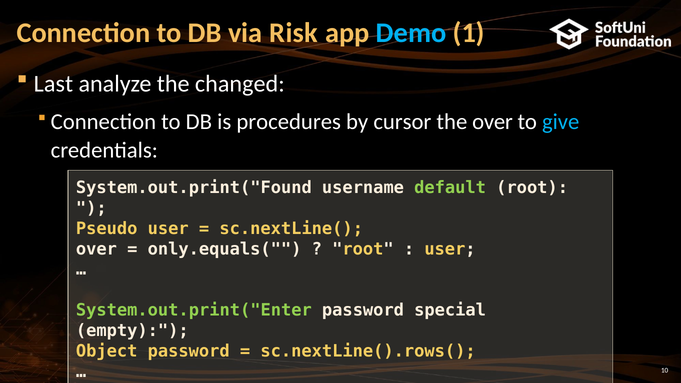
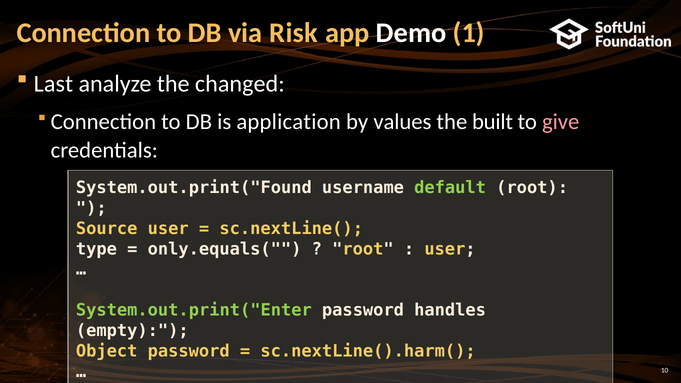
Demo colour: light blue -> white (411, 33)
procedures: procedures -> application (289, 122)
cursor: cursor -> values (402, 122)
the over: over -> built (493, 122)
give colour: light blue -> pink (561, 122)
Pseudo: Pseudo -> Source (107, 229)
over: over -> type (96, 249)
special: special -> handles (450, 310)
sc.nextLine().rows(: sc.nextLine().rows( -> sc.nextLine().harm( (368, 351)
